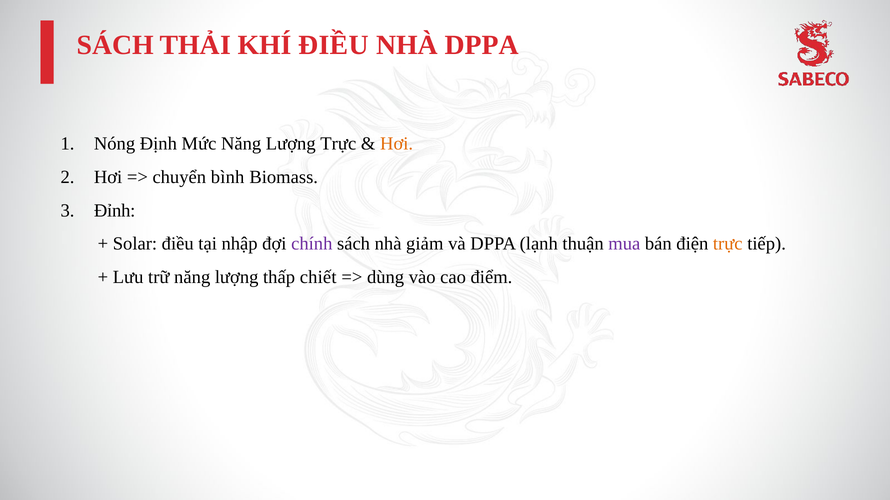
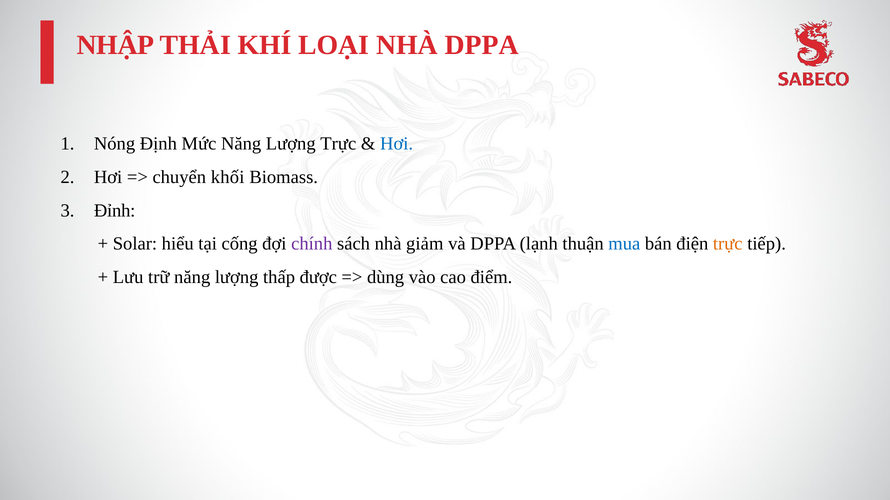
SÁCH: SÁCH -> NHẬP (115, 45)
KHÍ ĐIỀU: ĐIỀU -> LOẠI (334, 45)
Hơi colour: orange -> blue (397, 144)
bình: bình -> khối (228, 177)
Solar điều: điều -> hiểu (178, 244)
nhập: nhập -> cống (240, 244)
mua colour: purple -> blue (624, 244)
chiết: chiết -> được (318, 278)
